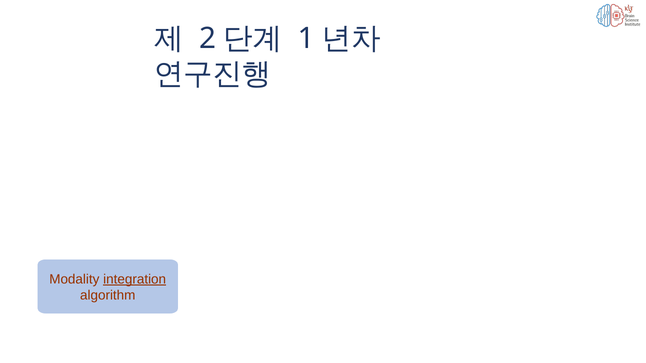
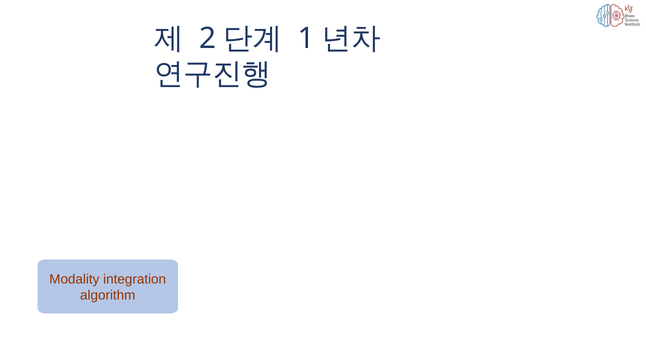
integration underline: present -> none (135, 280)
